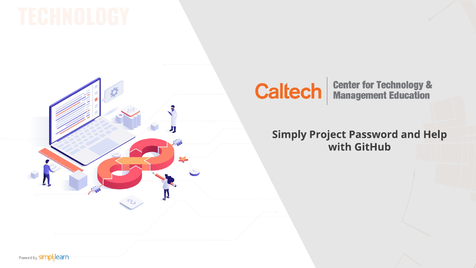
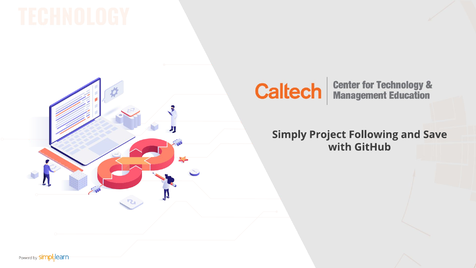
Password: Password -> Following (373, 134)
Help: Help -> Save (435, 134)
